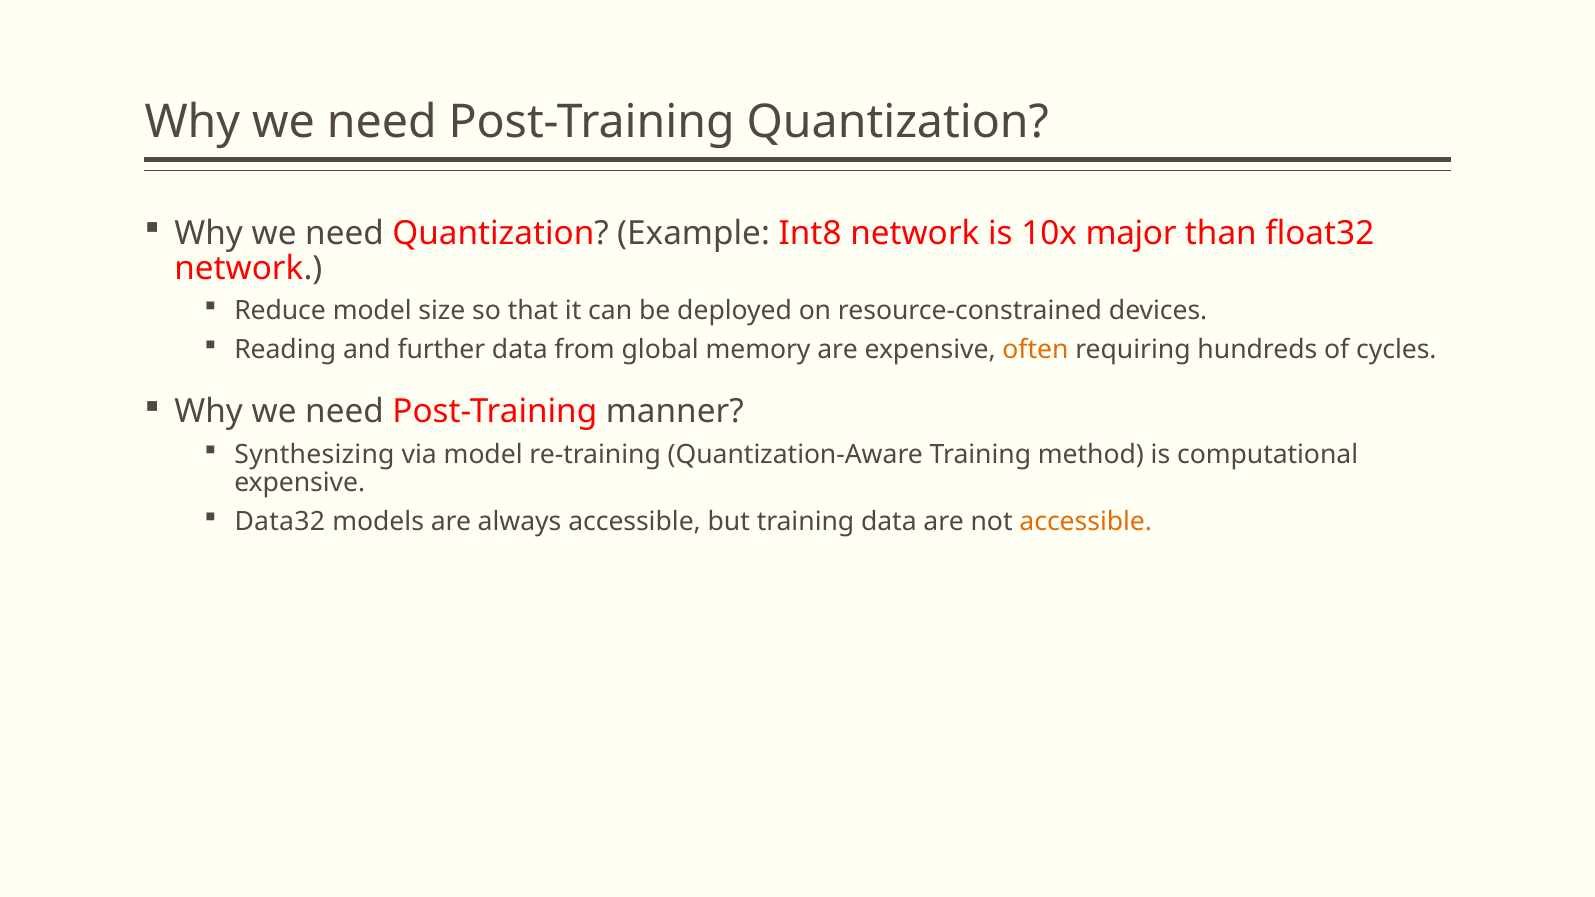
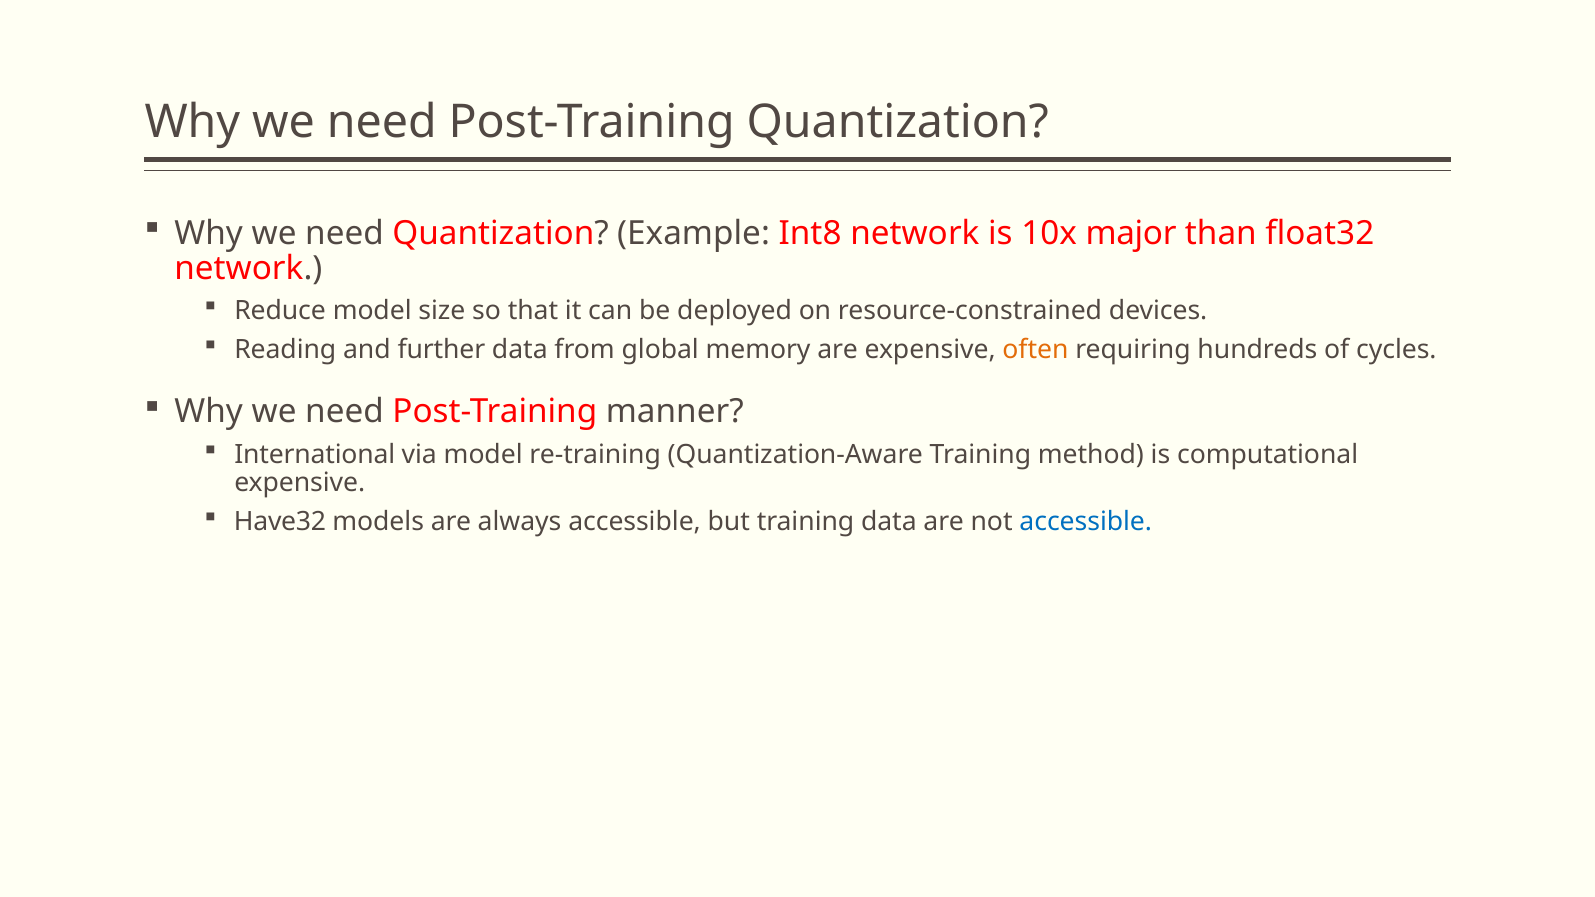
Synthesizing: Synthesizing -> International (315, 454)
Data32: Data32 -> Have32 (280, 522)
accessible colour: orange -> blue (1086, 522)
